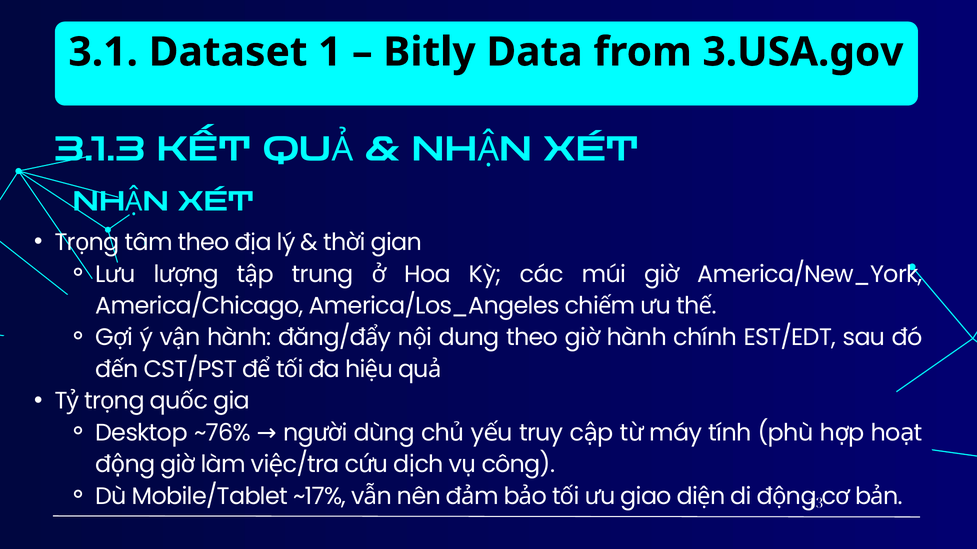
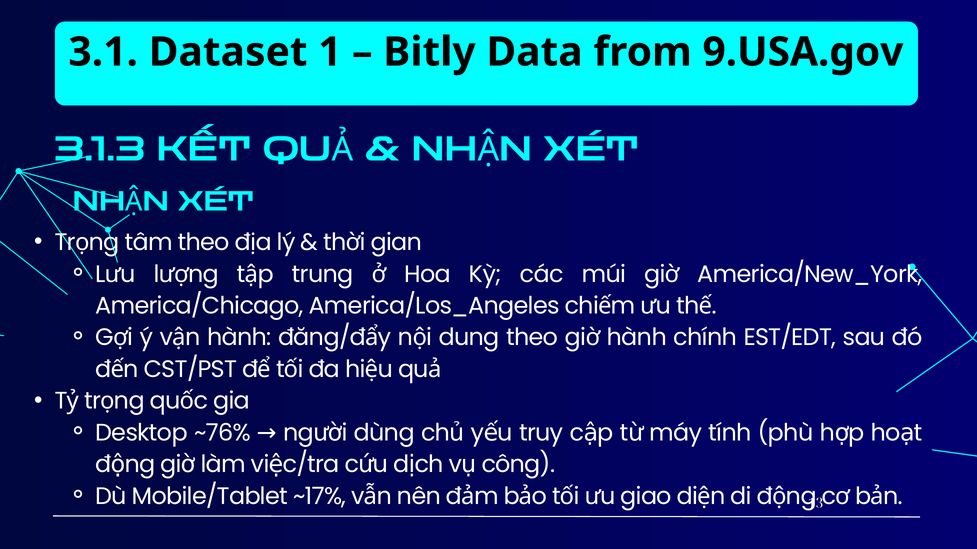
3.USA.gov: 3.USA.gov -> 9.USA.gov (803, 52)
